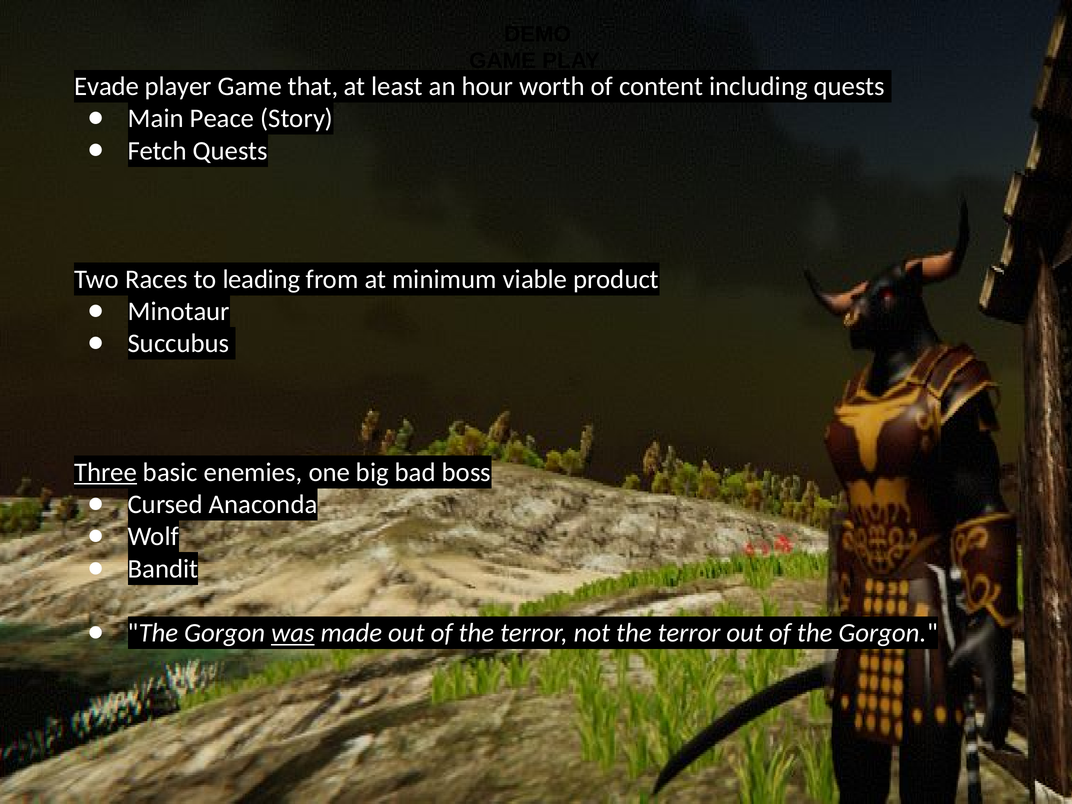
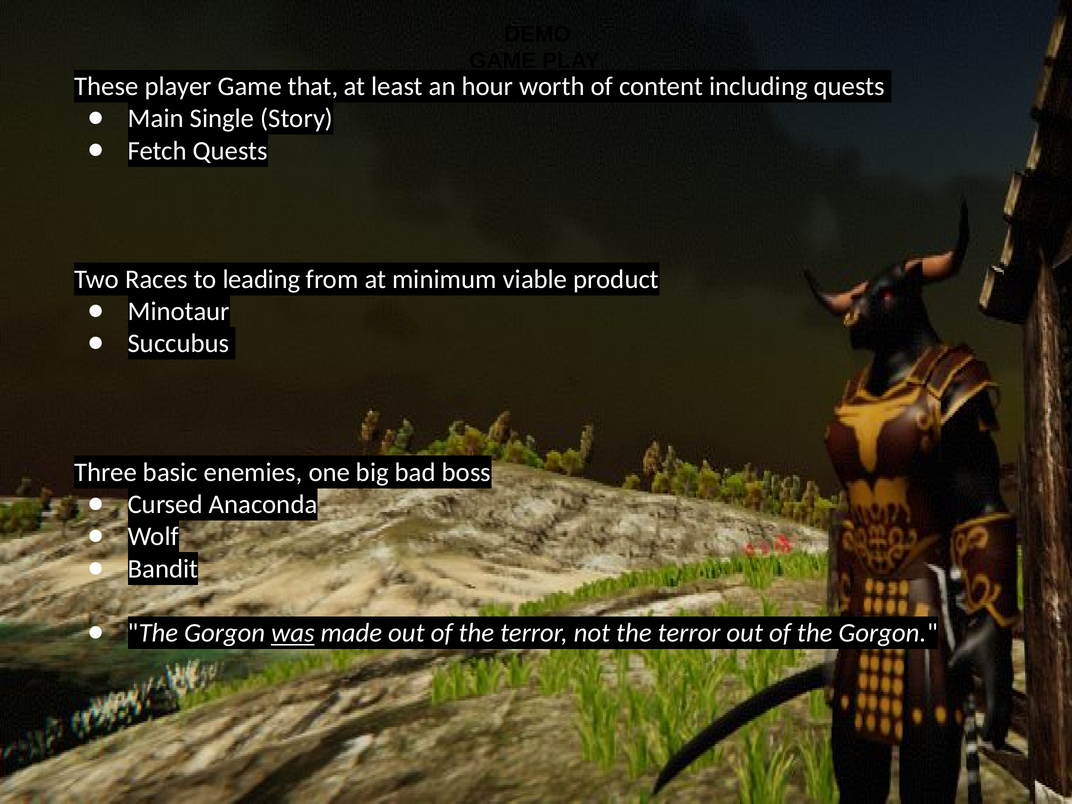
Evade: Evade -> These (106, 86)
Peace: Peace -> Single (222, 119)
Three underline: present -> none (106, 472)
